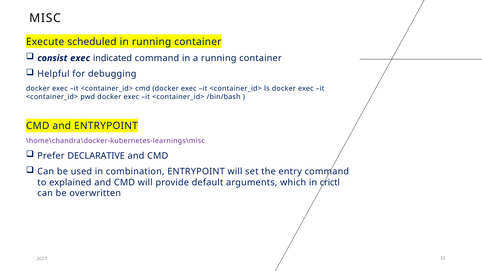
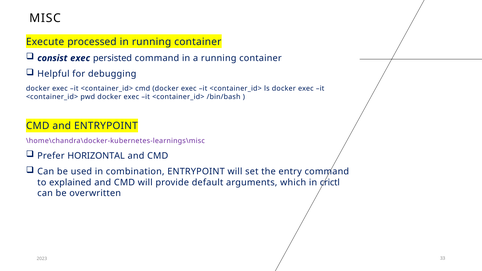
scheduled: scheduled -> processed (92, 42)
indicated: indicated -> persisted (112, 58)
DECLARATIVE: DECLARATIVE -> HORIZONTAL (96, 156)
